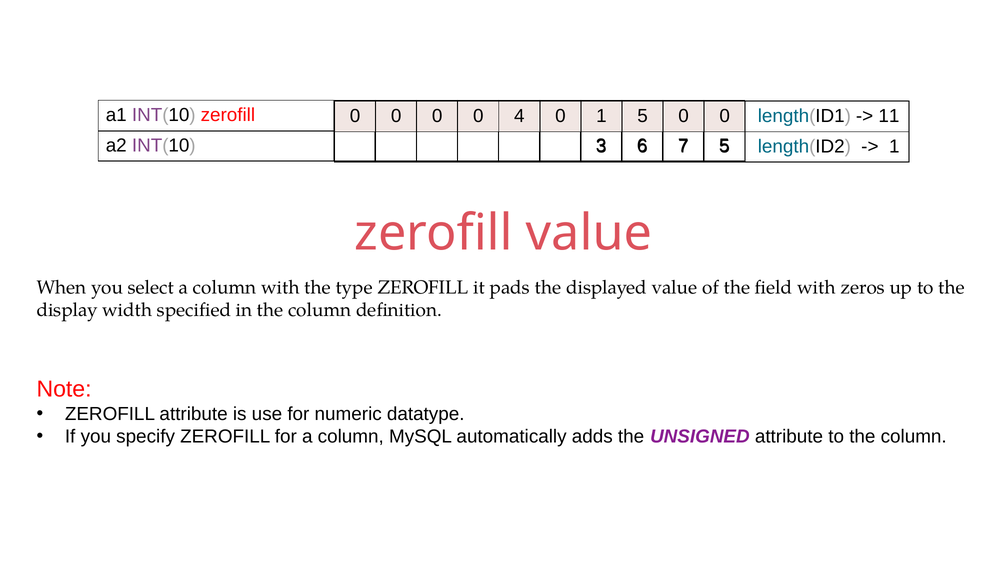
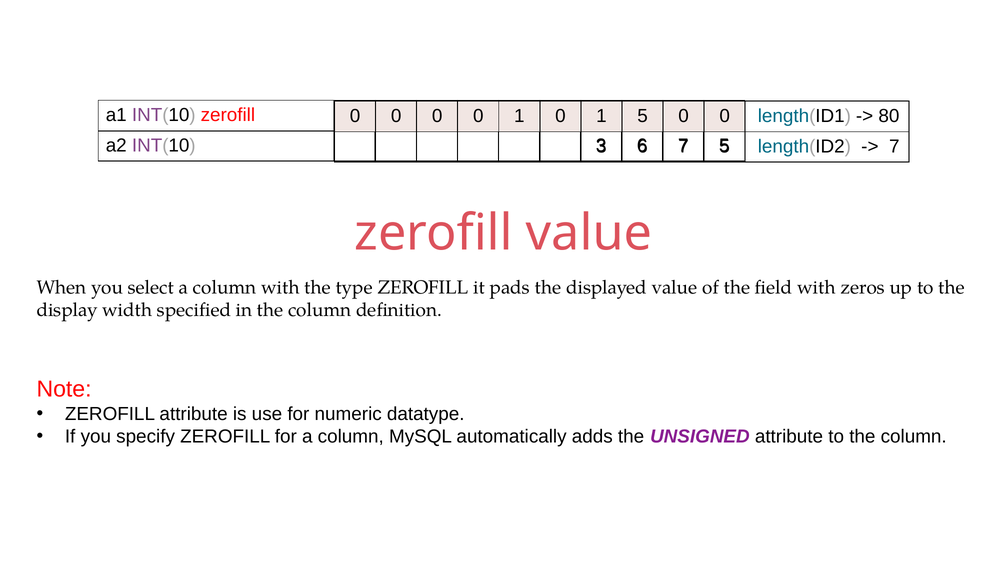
0 0 4: 4 -> 1 (519, 116)
11: 11 -> 80 (889, 116)
1: 1 -> 7 (894, 147)
